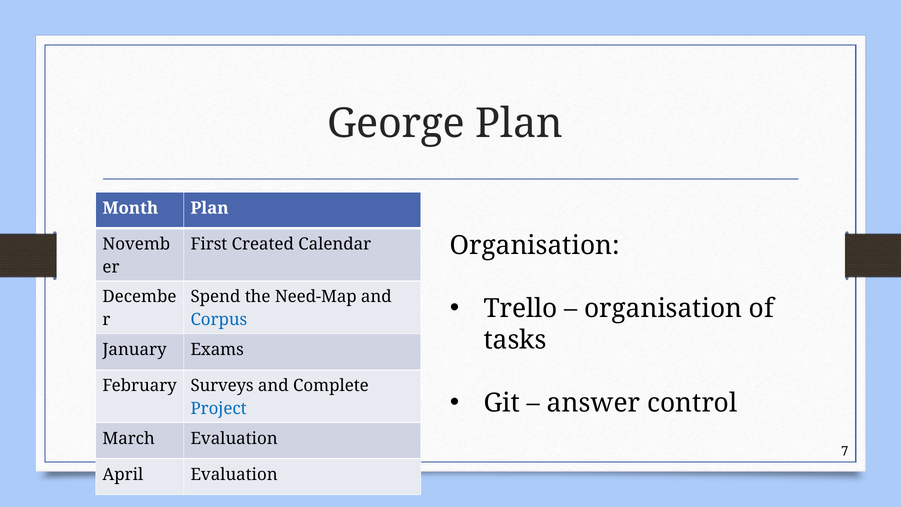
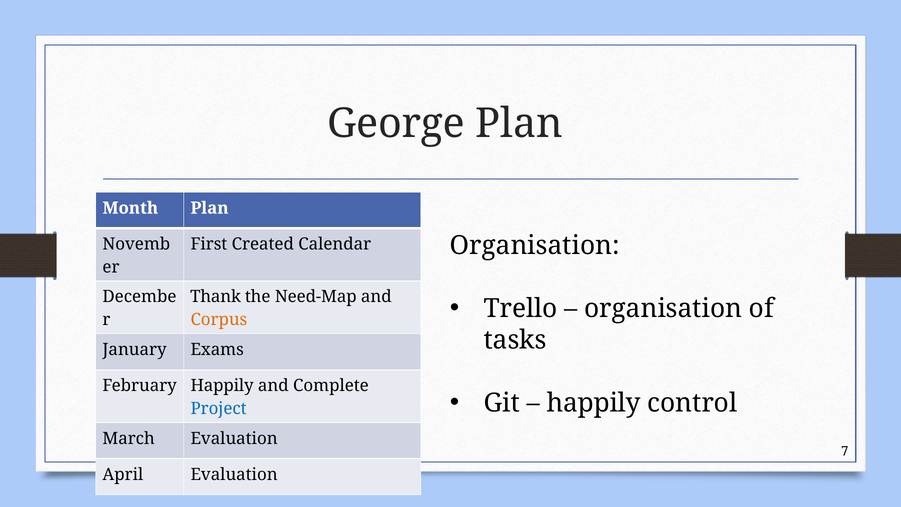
Spend: Spend -> Thank (216, 297)
Corpus colour: blue -> orange (219, 320)
February Surveys: Surveys -> Happily (222, 386)
answer: answer -> happily (594, 403)
